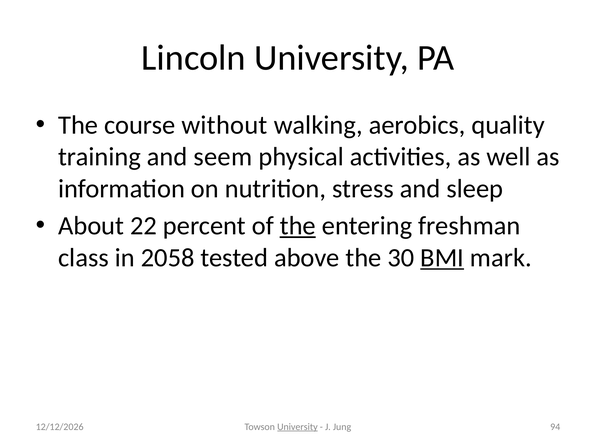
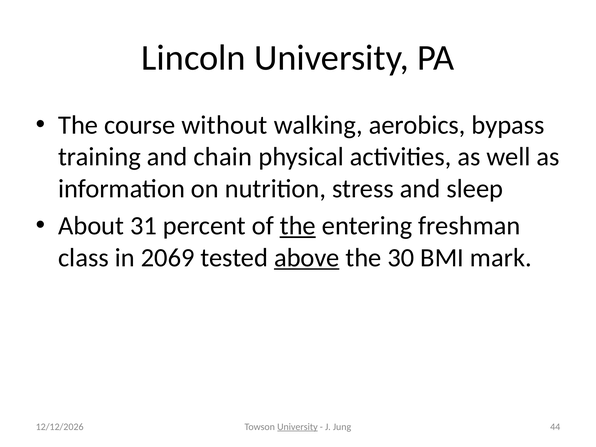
quality: quality -> bypass (508, 125)
seem: seem -> chain (223, 157)
22: 22 -> 31 (144, 226)
2058: 2058 -> 2069 (168, 258)
above underline: none -> present (307, 258)
BMI underline: present -> none (442, 258)
94: 94 -> 44 (555, 427)
